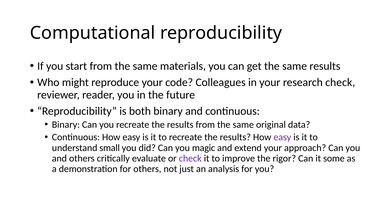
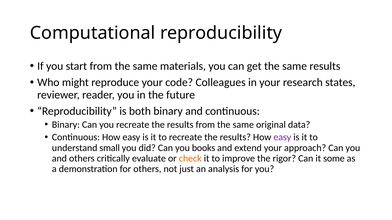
research check: check -> states (340, 83)
magic: magic -> books (204, 148)
check colour: purple -> orange (190, 159)
